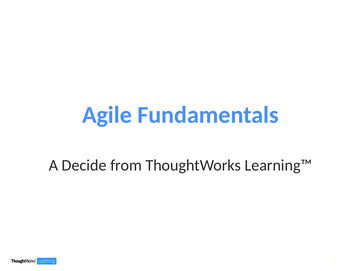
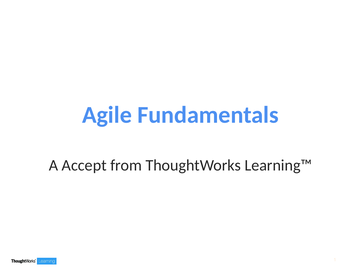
Decide: Decide -> Accept (84, 165)
